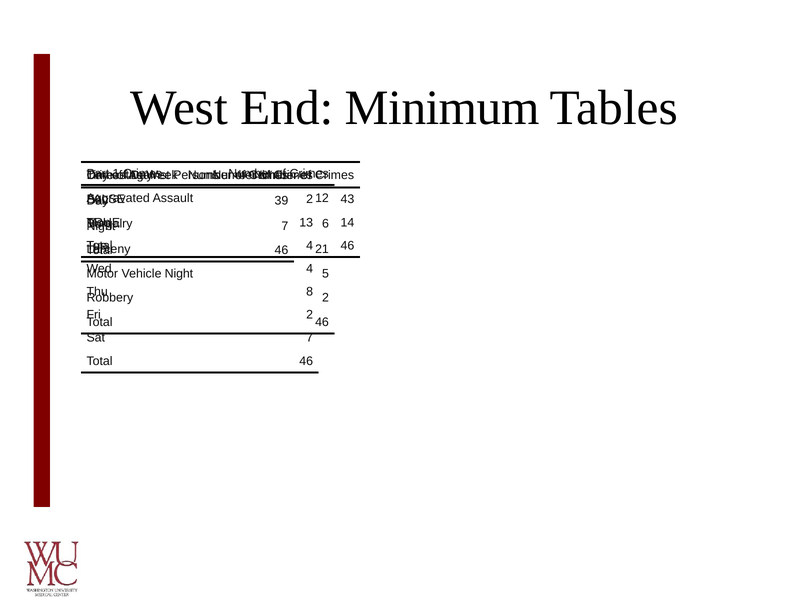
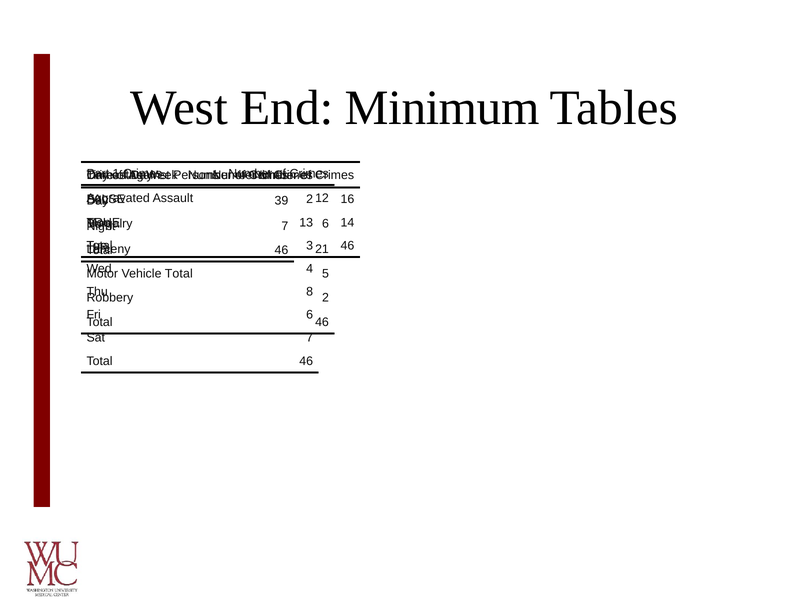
43: 43 -> 16 (347, 199)
4: 4 -> 3 (310, 246)
Vehicle Night: Night -> Total (179, 273)
2: 2 -> 6 (310, 315)
